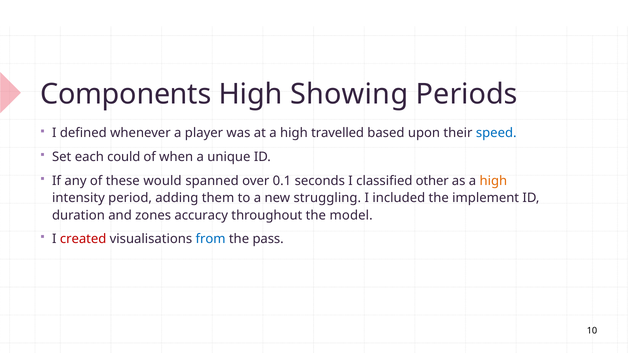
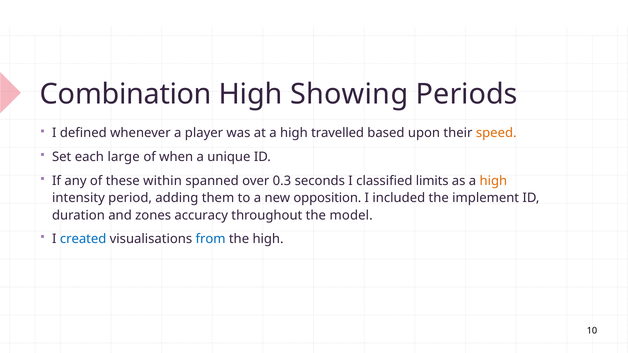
Components: Components -> Combination (126, 94)
speed colour: blue -> orange (496, 133)
could: could -> large (124, 157)
would: would -> within (163, 181)
0.1: 0.1 -> 0.3 (282, 181)
other: other -> limits (432, 181)
struggling: struggling -> opposition (327, 198)
created colour: red -> blue (83, 239)
the pass: pass -> high (268, 239)
